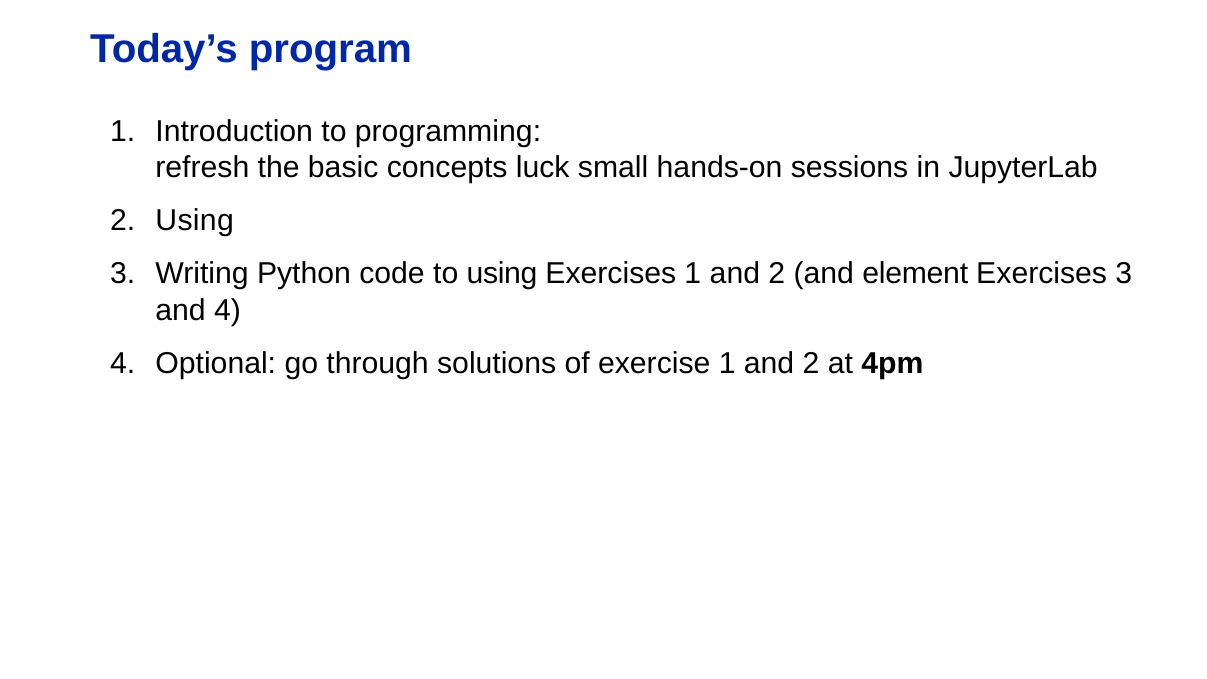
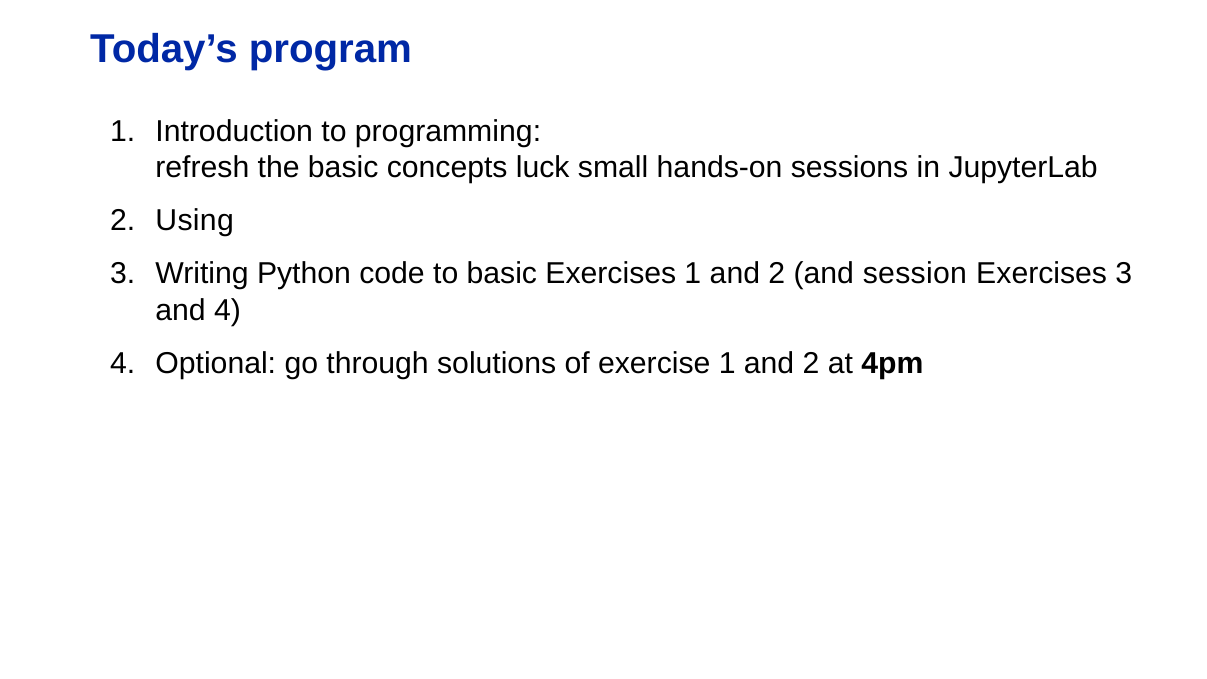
to using: using -> basic (502, 274)
element: element -> session (915, 274)
